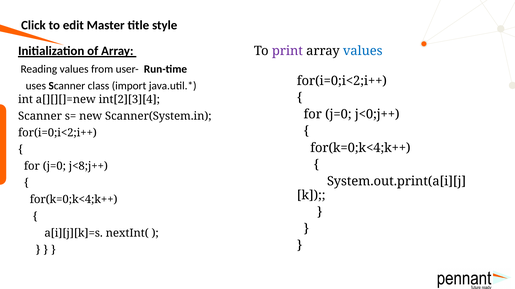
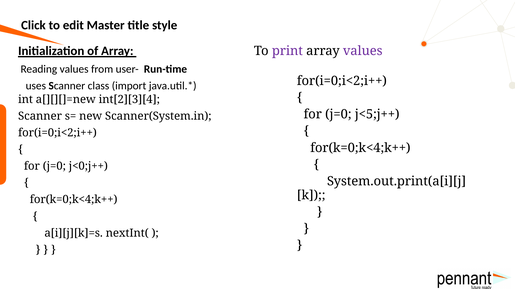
values colour: blue -> purple (363, 51)
j<0;j++: j<0;j++ -> j<5;j++ (377, 115)
j<8;j++: j<8;j++ -> j<0;j++ (88, 167)
